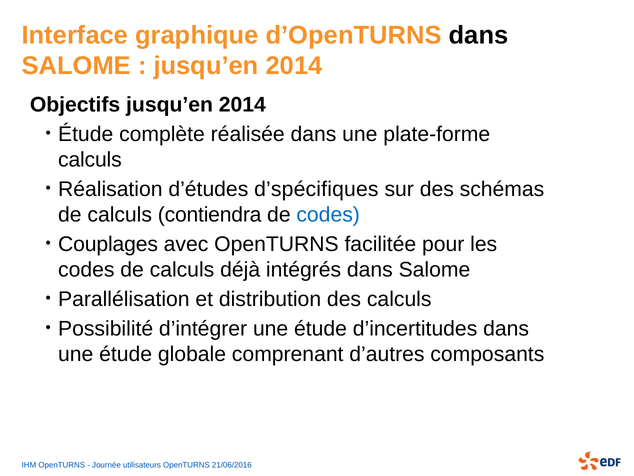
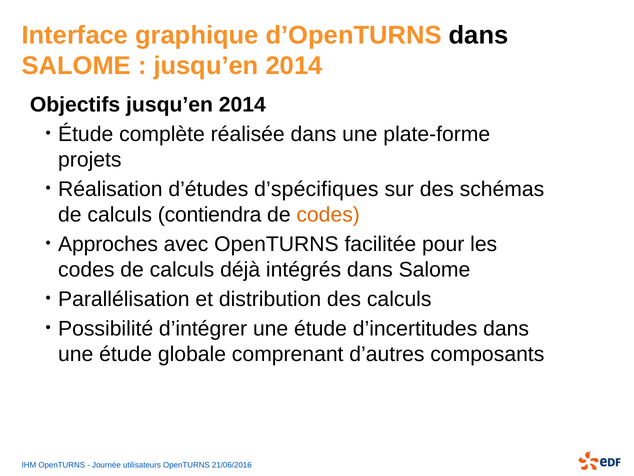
calculs: calculs -> projets (90, 159)
codes colour: blue -> orange (328, 214)
Couplages: Couplages -> Approches (108, 244)
